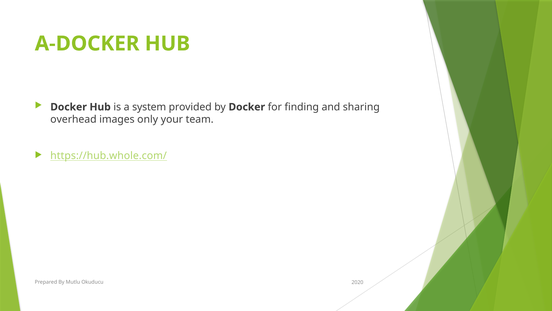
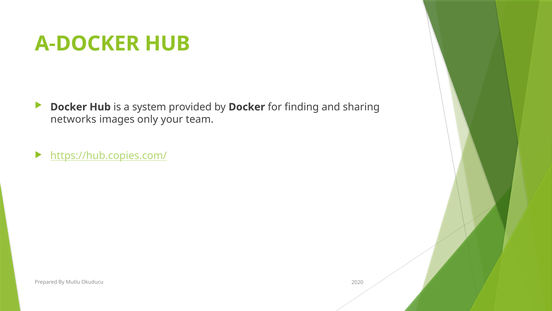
overhead: overhead -> networks (73, 119)
https://hub.whole.com/: https://hub.whole.com/ -> https://hub.copies.com/ (109, 156)
